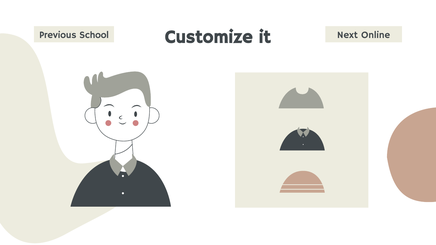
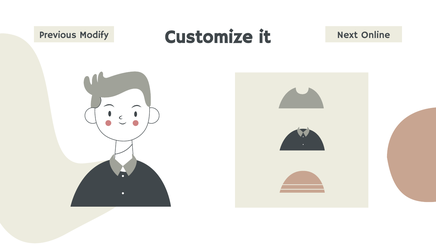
School: School -> Modify (94, 35)
